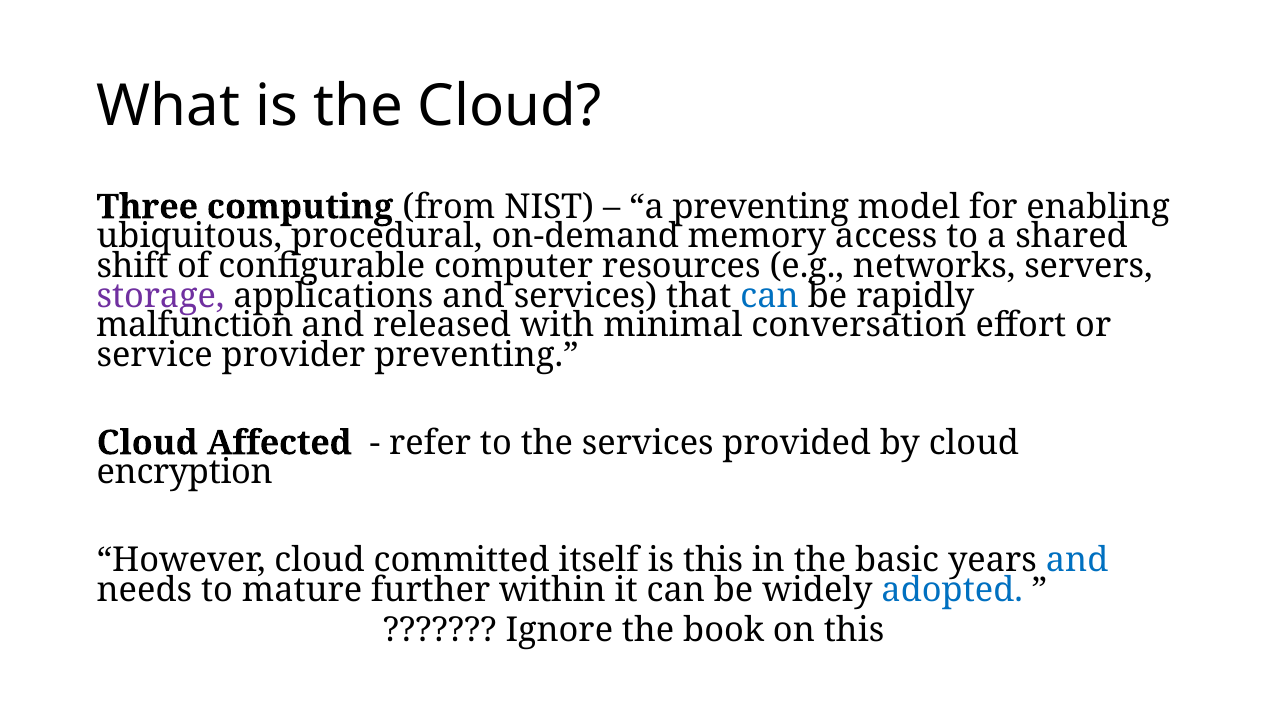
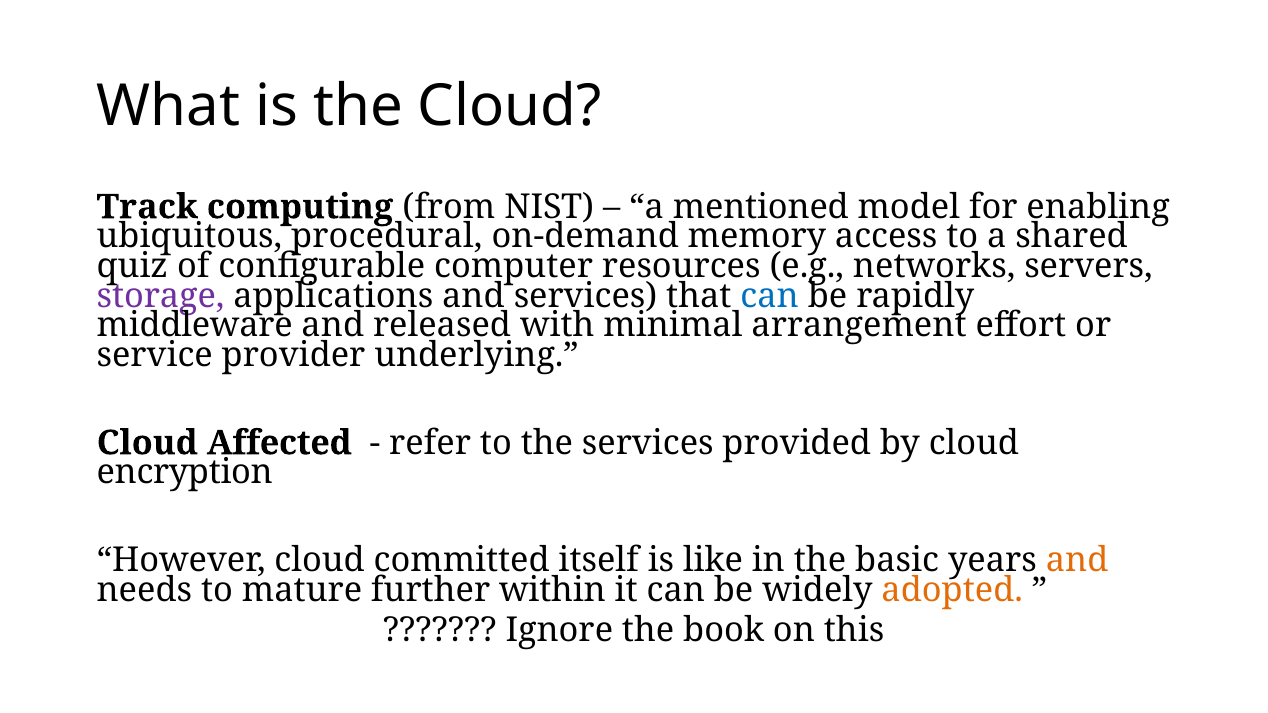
Three: Three -> Track (147, 207)
a preventing: preventing -> mentioned (761, 207)
shift: shift -> quiz (132, 266)
malfunction: malfunction -> middleware (195, 326)
conversation: conversation -> arrangement (859, 326)
provider preventing: preventing -> underlying (477, 355)
is this: this -> like (713, 561)
and colour: blue -> orange (1077, 561)
adopted colour: blue -> orange (952, 590)
